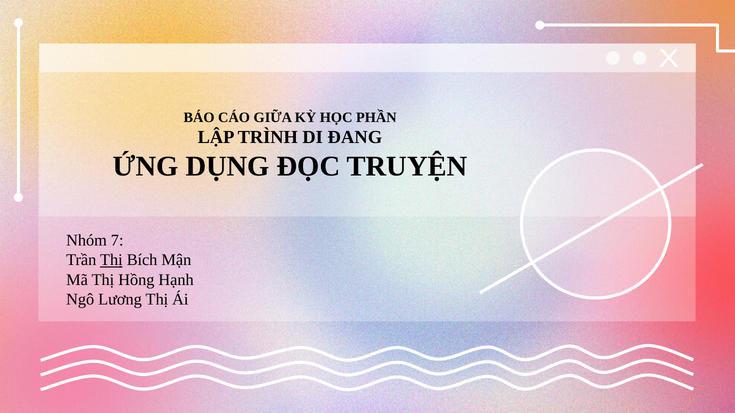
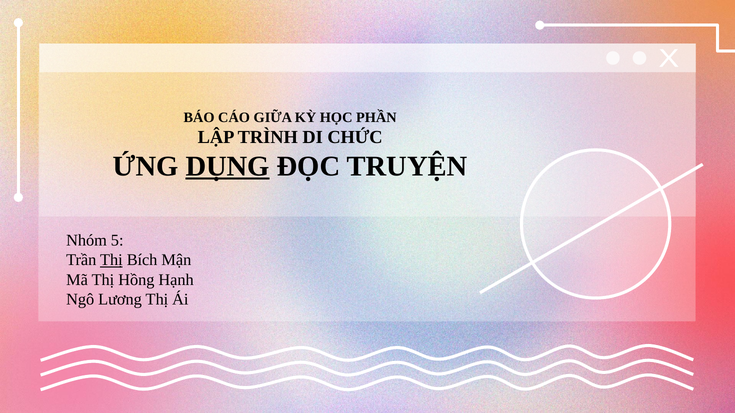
ĐANG: ĐANG -> CHỨC (355, 137)
DỤNG underline: none -> present (228, 166)
7: 7 -> 5 (117, 241)
